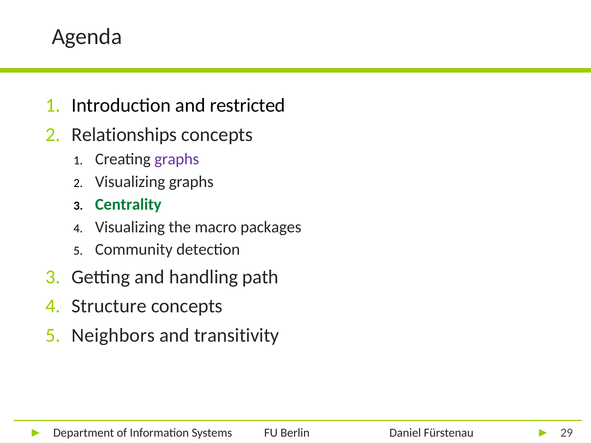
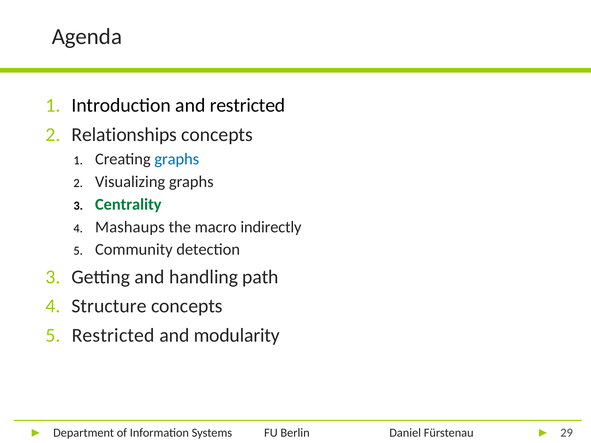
graphs colour: purple -> blue (177, 159)
Visualizing: Visualizing -> Mashaups (130, 227)
packages: packages -> indirectly (271, 227)
Neighbors: Neighbors -> Restricted (113, 335)
transitivity: transitivity -> modularity (237, 335)
